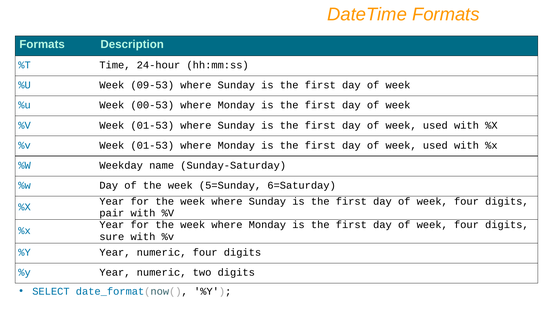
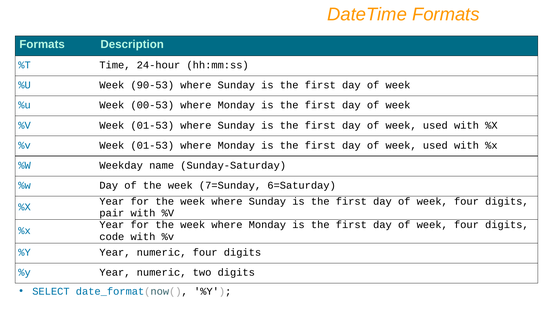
09-53: 09-53 -> 90-53 (152, 85)
5=Sunday: 5=Sunday -> 7=Sunday (230, 185)
sure: sure -> code (112, 237)
